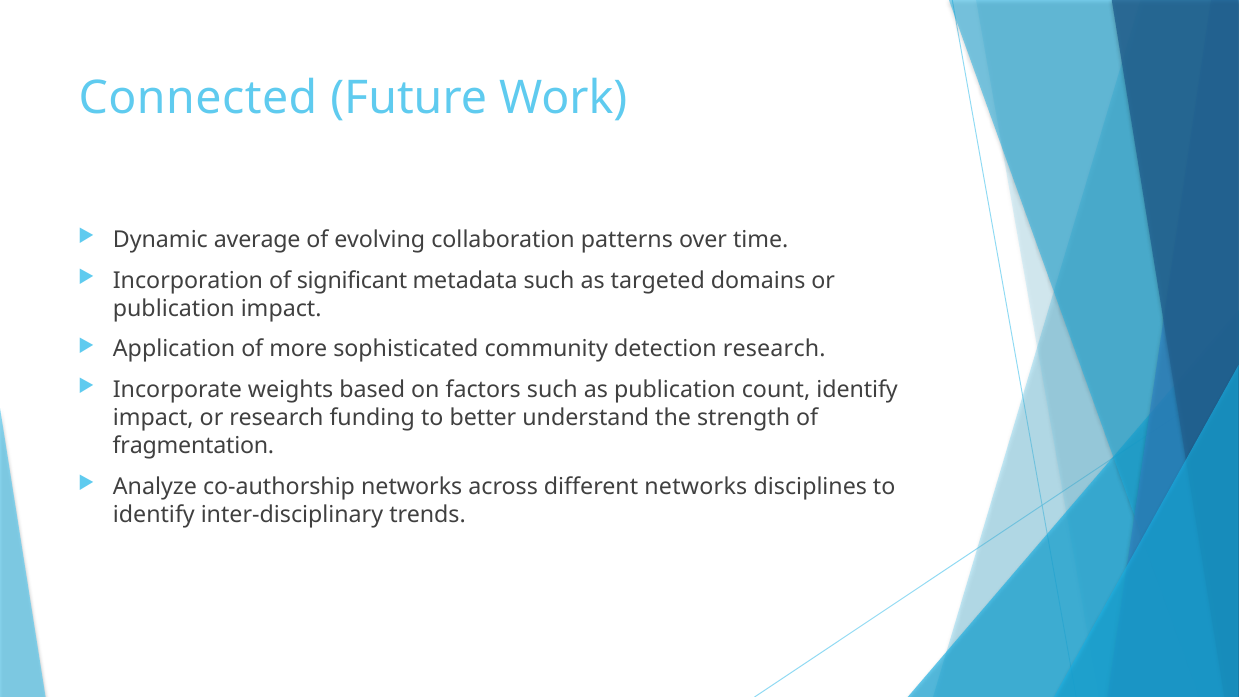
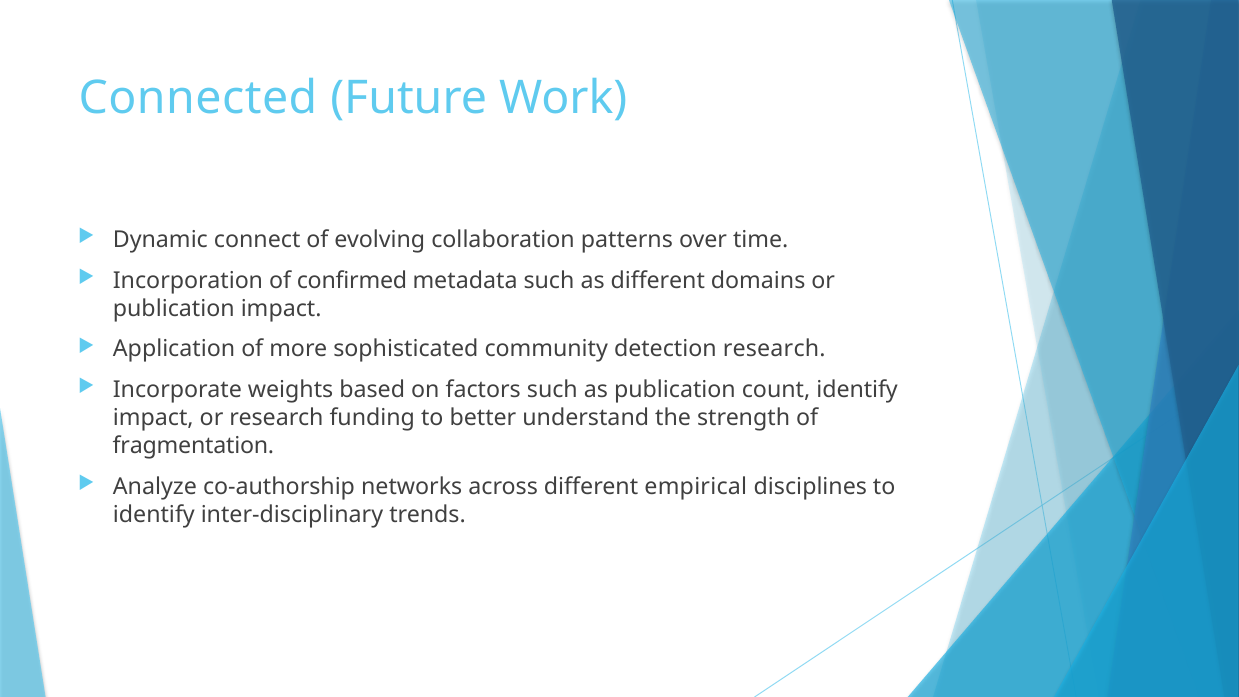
average: average -> connect (257, 240)
significant: significant -> confirmed (352, 281)
as targeted: targeted -> different (658, 281)
different networks: networks -> empirical (696, 487)
